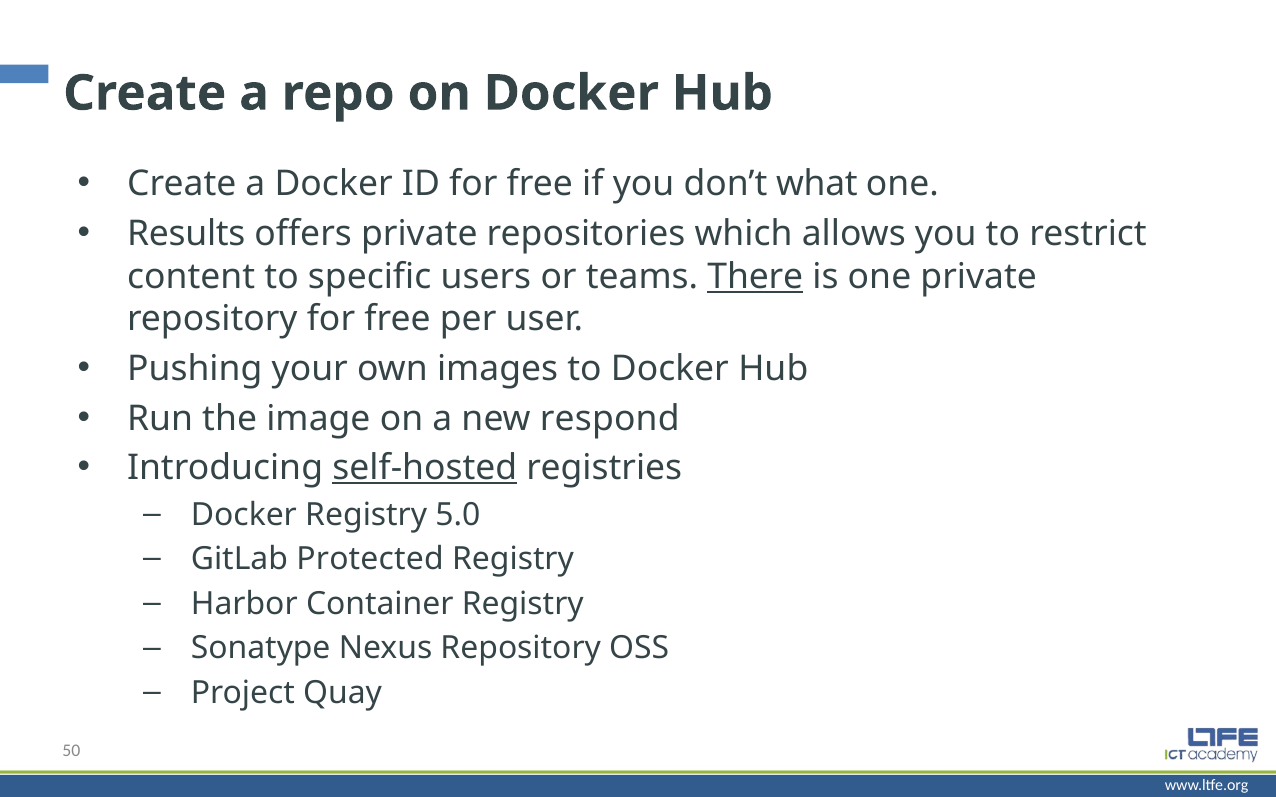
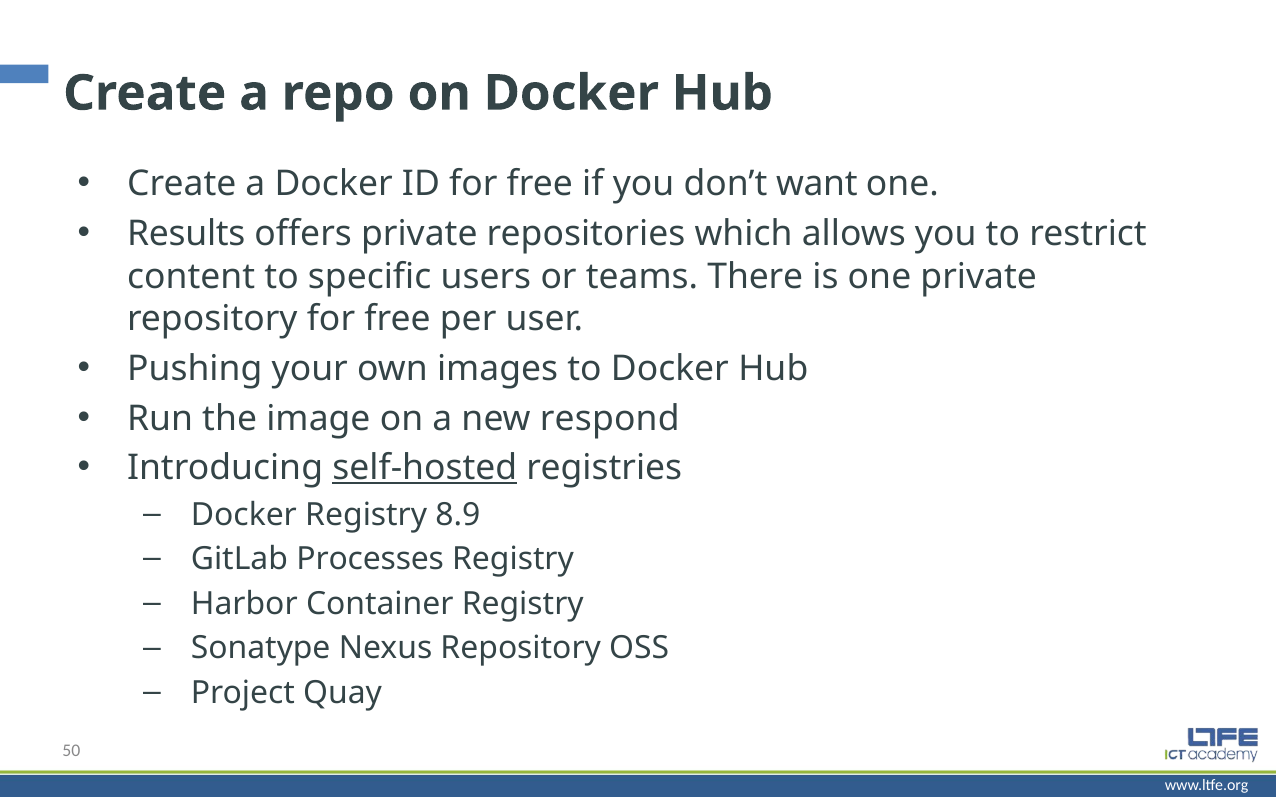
what: what -> want (817, 184)
There underline: present -> none (755, 277)
5.0: 5.0 -> 8.9 (458, 515)
Protected: Protected -> Processes (370, 560)
